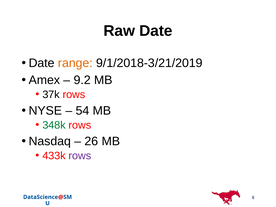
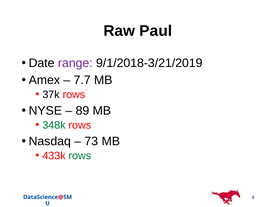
Raw Date: Date -> Paul (156, 31)
range colour: orange -> purple (75, 63)
9.2: 9.2 -> 7.7 (82, 80)
54: 54 -> 89 (82, 111)
26: 26 -> 73 (91, 141)
rows colour: purple -> green (80, 156)
